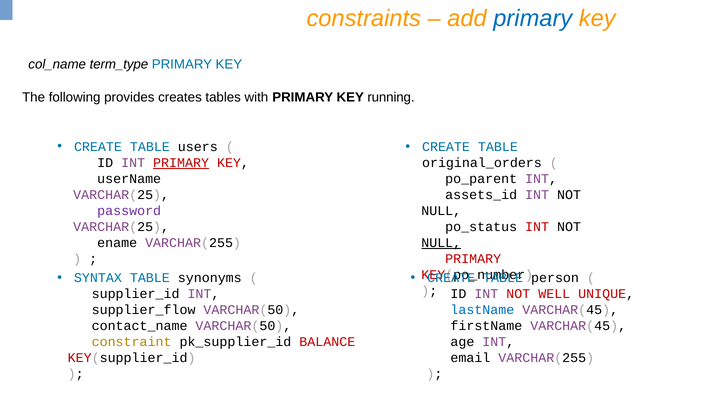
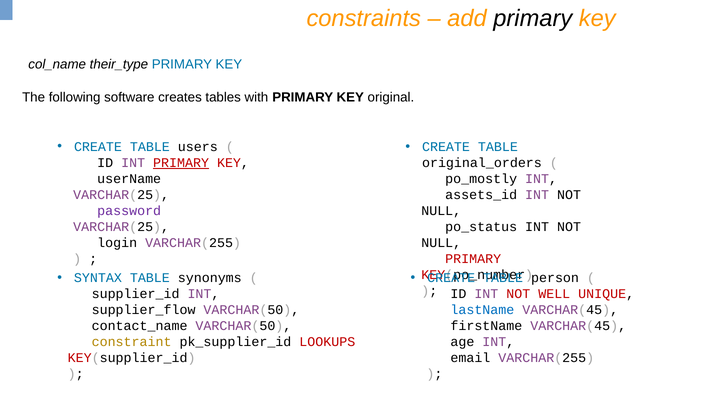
primary colour: blue -> black (533, 18)
term_type: term_type -> their_type (119, 64)
provides: provides -> software (129, 97)
running: running -> original (391, 97)
po_parent: po_parent -> po_mostly (481, 179)
INT colour: red -> black (537, 227)
ename: ename -> login (117, 242)
NULL underline: present -> none (441, 242)
BALANCE: BALANCE -> LOOKUPS (327, 341)
